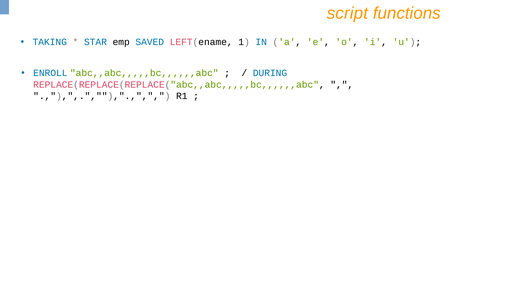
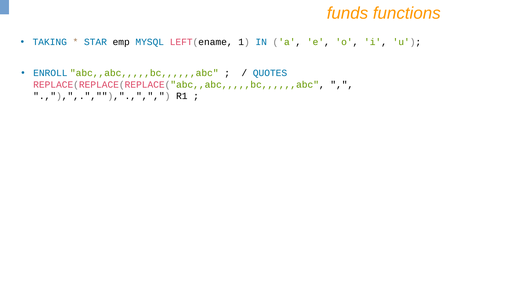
script: script -> funds (347, 13)
SAVED: SAVED -> MYSQL (150, 42)
DURING: DURING -> QUOTES (270, 73)
